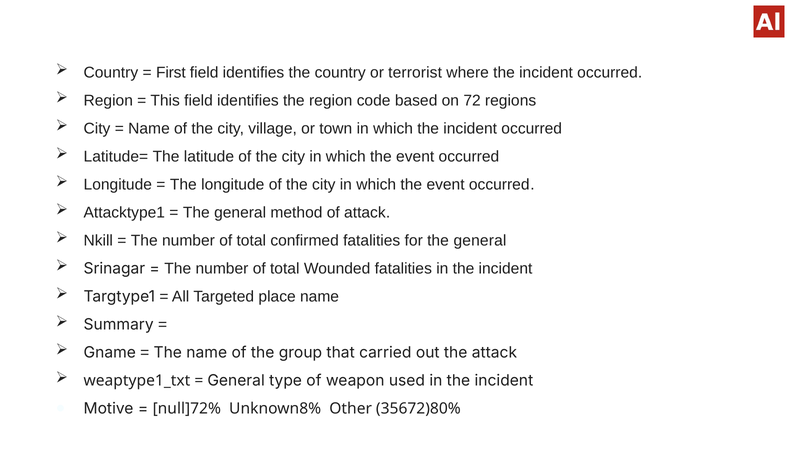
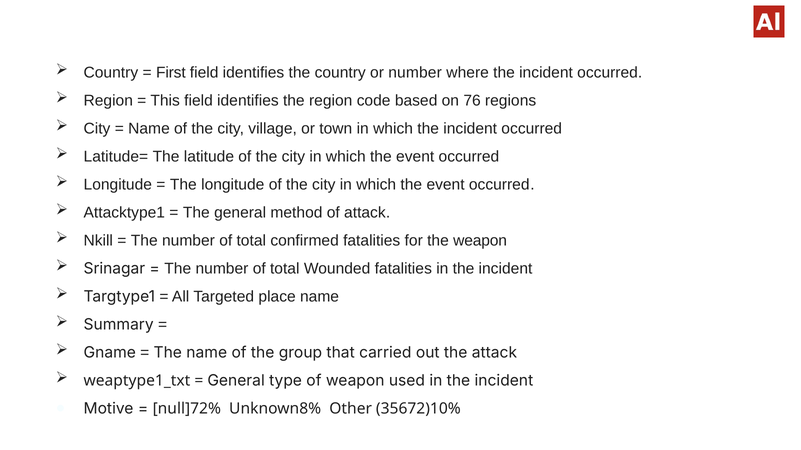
or terrorist: terrorist -> number (415, 72)
72: 72 -> 76 (472, 101)
for the general: general -> weapon (480, 241)
35672)80%: 35672)80% -> 35672)10% (418, 409)
